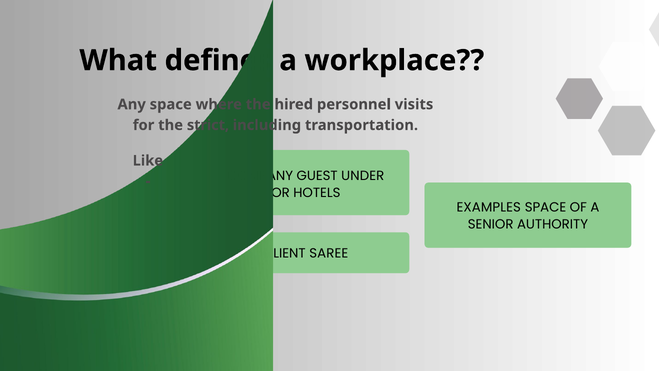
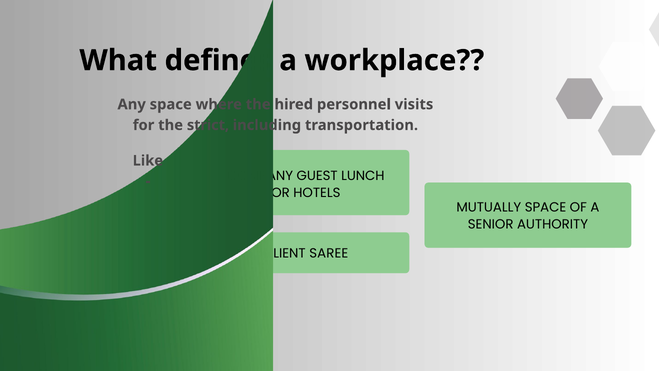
UNDER: UNDER -> LUNCH (363, 176)
EXAMPLES: EXAMPLES -> MUTUALLY (489, 207)
